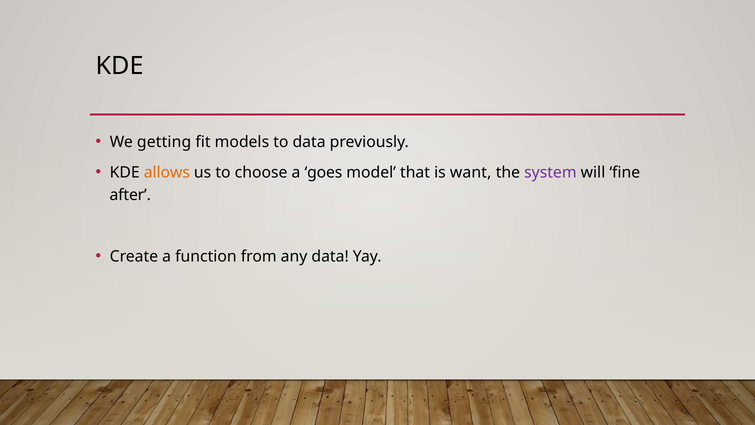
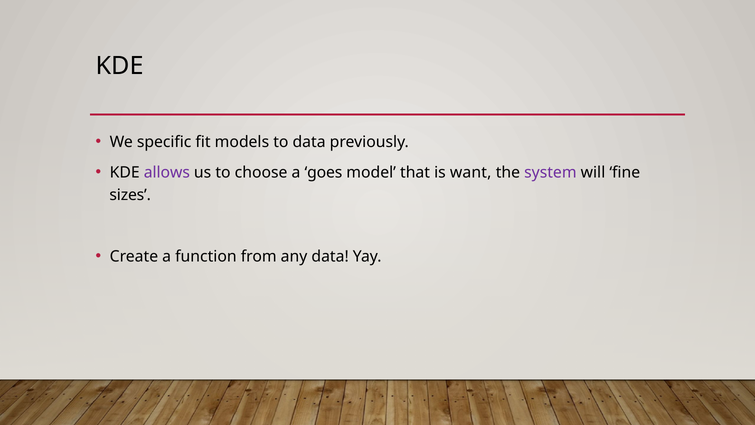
getting: getting -> specific (164, 142)
allows colour: orange -> purple (167, 172)
after: after -> sizes (130, 195)
